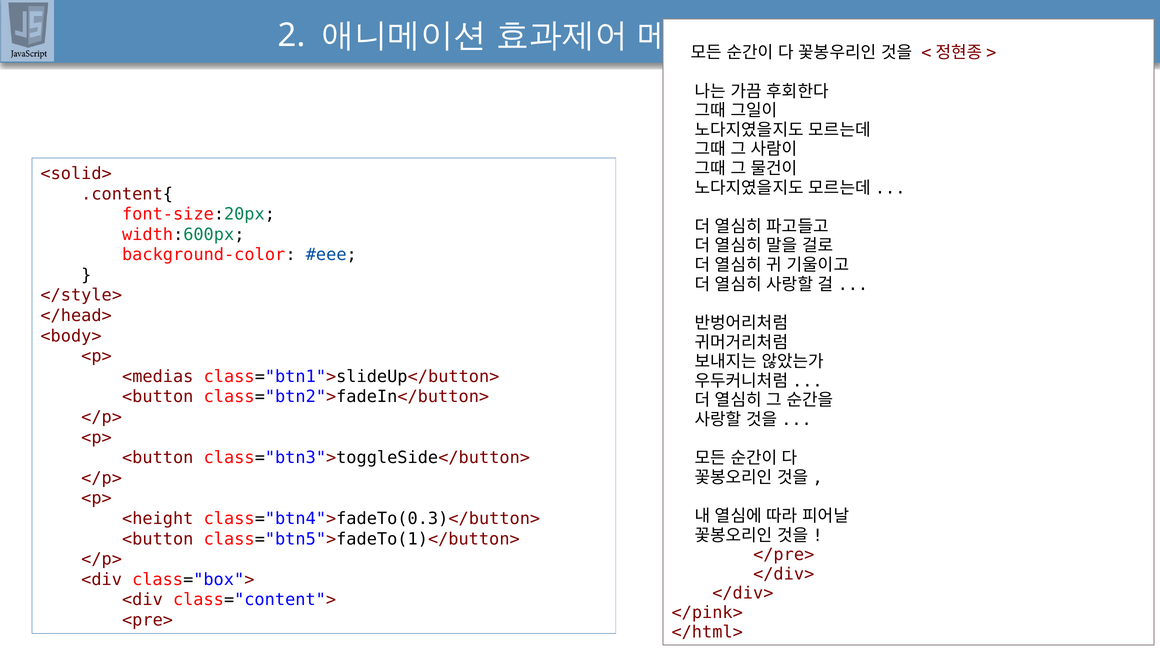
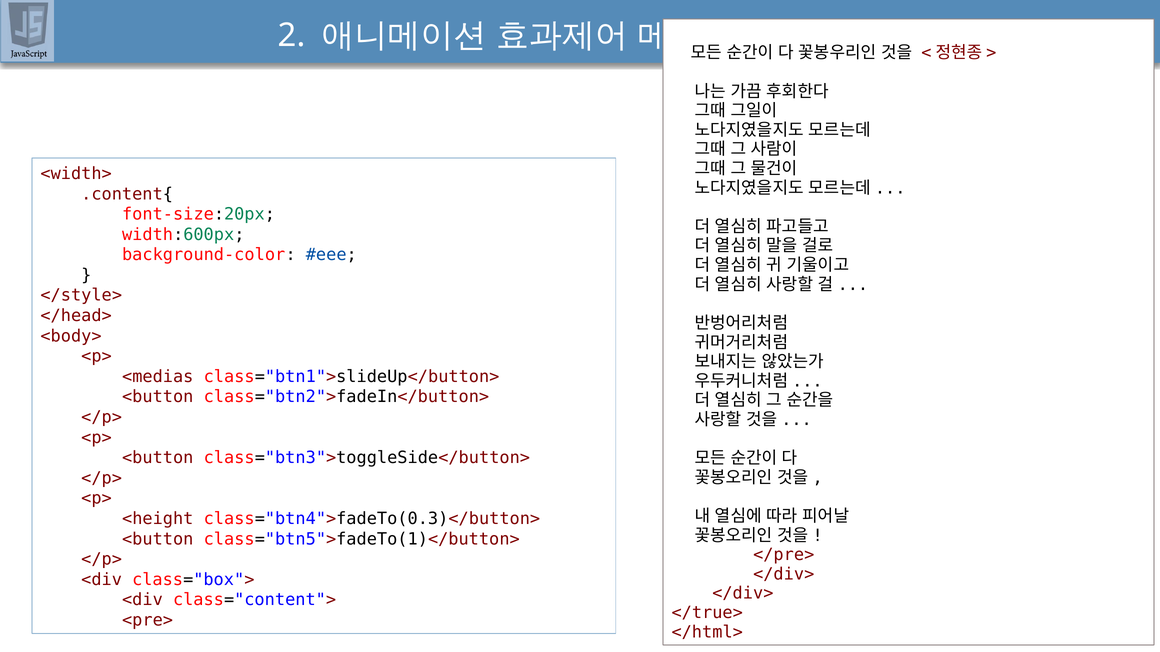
<solid>: <solid> -> <width> (76, 174)
</pink>: </pink> -> </true> (707, 613)
